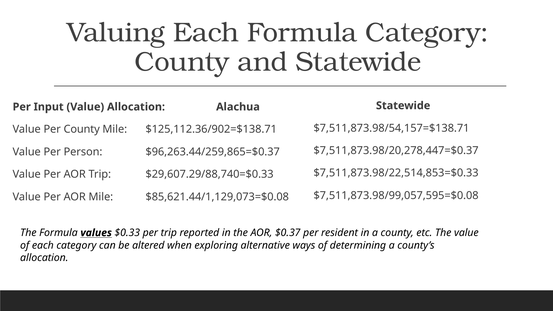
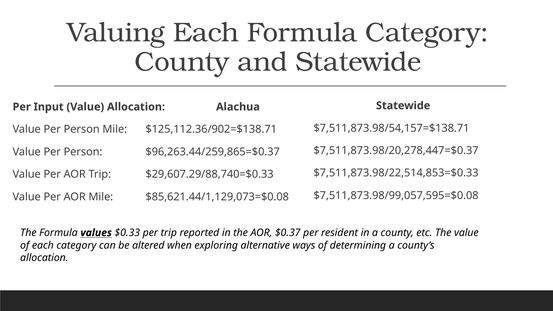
County: County -> Person (82, 129)
